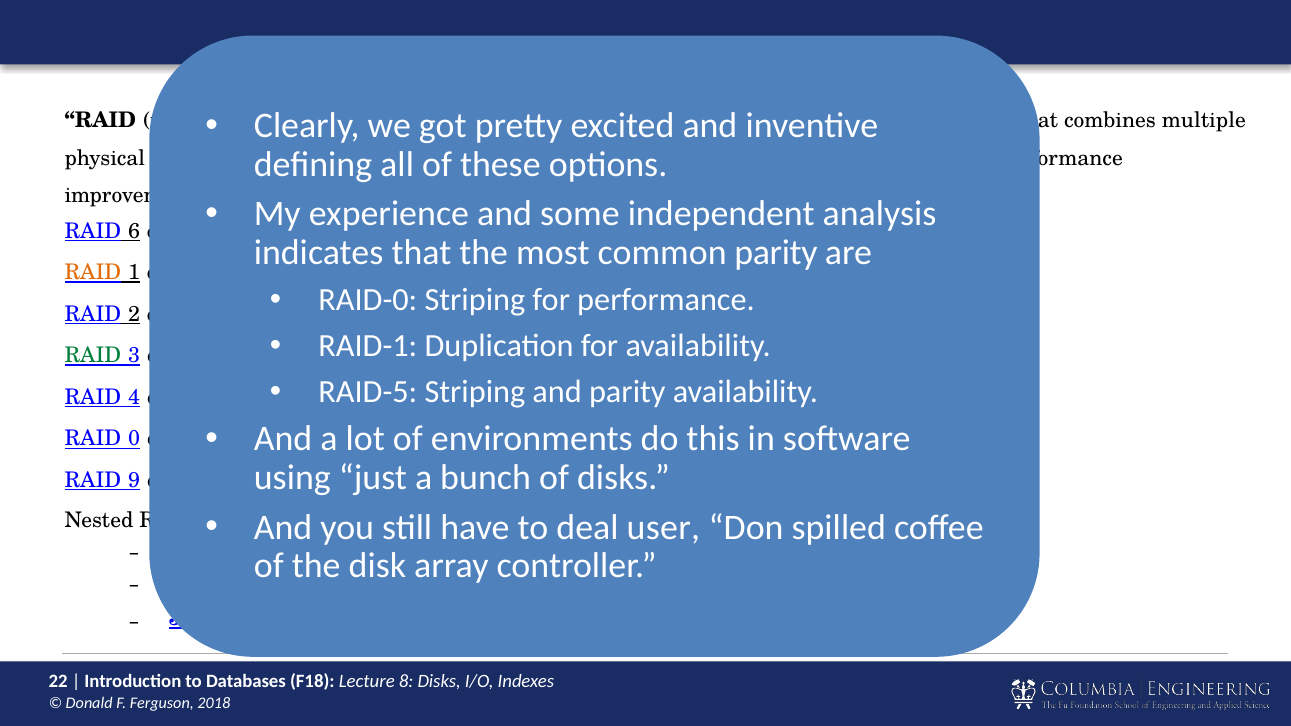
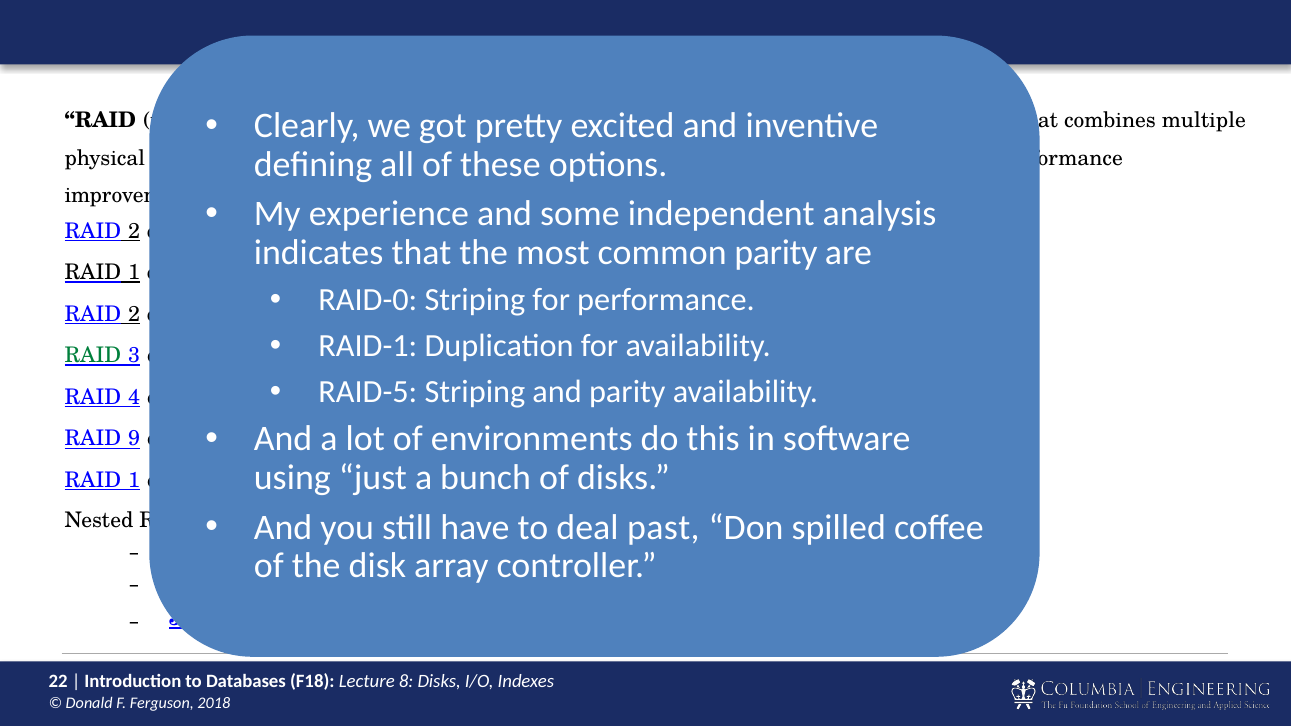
6: 6 -> 2 (134, 231)
RAID colour: orange -> black (93, 273)
0: 0 -> 9 (134, 439)
9: 9 -> 1 (134, 480)
user: user -> past (663, 527)
